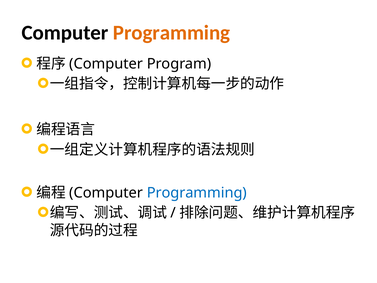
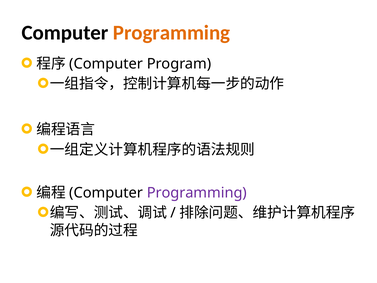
Programming colour: blue -> purple (197, 193)
